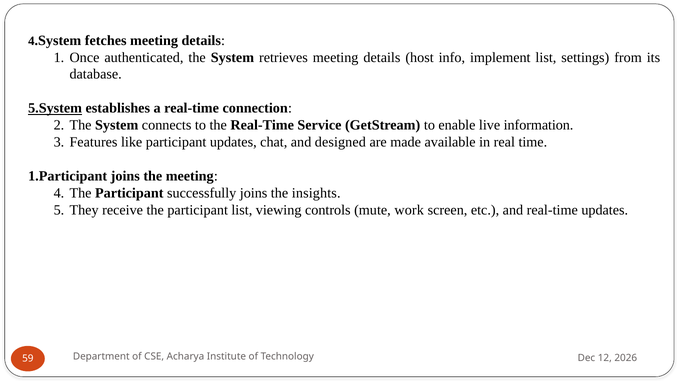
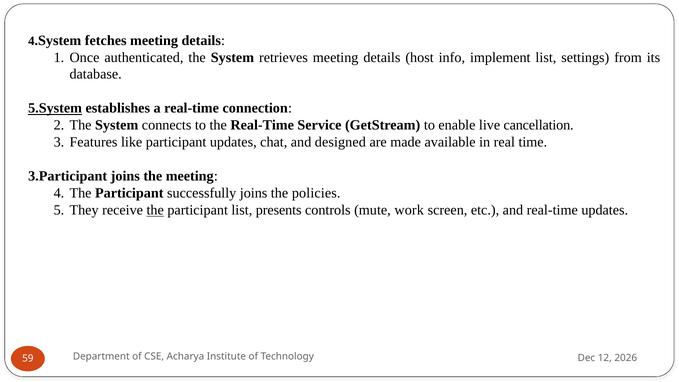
information: information -> cancellation (539, 125)
1.Participant: 1.Participant -> 3.Participant (68, 176)
insights: insights -> policies (316, 193)
the underline: none -> present (155, 210)
viewing: viewing -> presents (279, 210)
